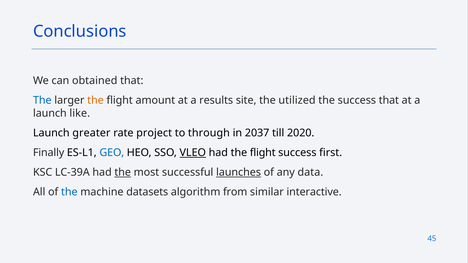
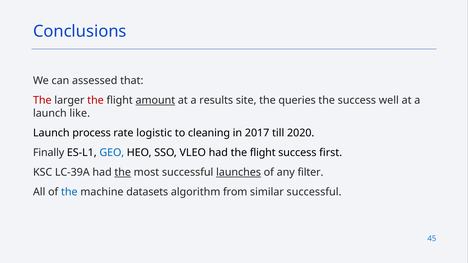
obtained: obtained -> assessed (95, 81)
The colour: blue -> red (42, 101)
the colour: orange -> red (96, 101)
amount underline: none -> present (155, 101)
utilized: utilized -> queries (297, 101)
success that: that -> well (389, 101)
greater: greater -> process (92, 133)
project: project -> logistic (154, 133)
through: through -> cleaning (209, 133)
2037: 2037 -> 2017 (257, 133)
VLEO underline: present -> none (193, 153)
data: data -> filter (310, 172)
similar interactive: interactive -> successful (314, 192)
